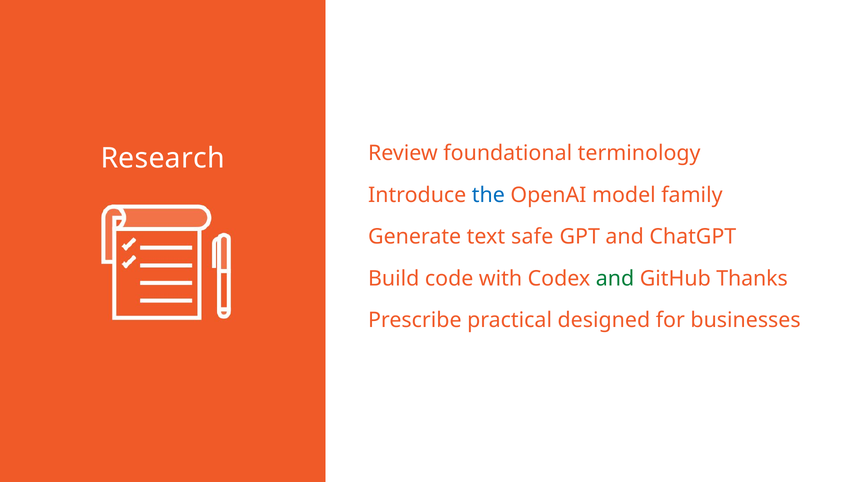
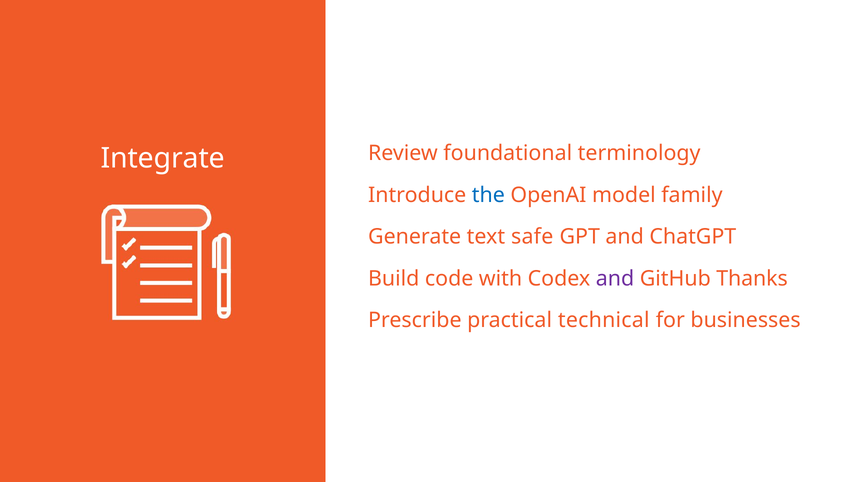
Research: Research -> Integrate (163, 158)
and colour: green -> purple (615, 278)
designed: designed -> technical (604, 320)
